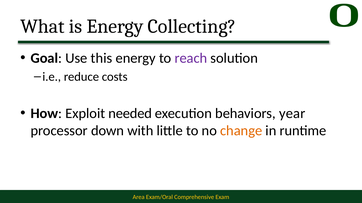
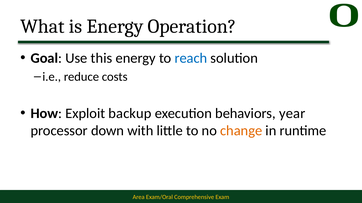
Collecting: Collecting -> Operation (192, 26)
reach colour: purple -> blue (191, 58)
needed: needed -> backup (130, 114)
